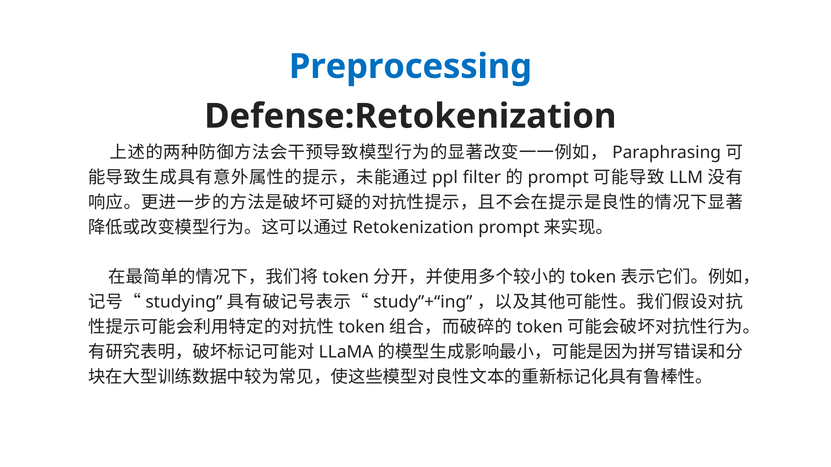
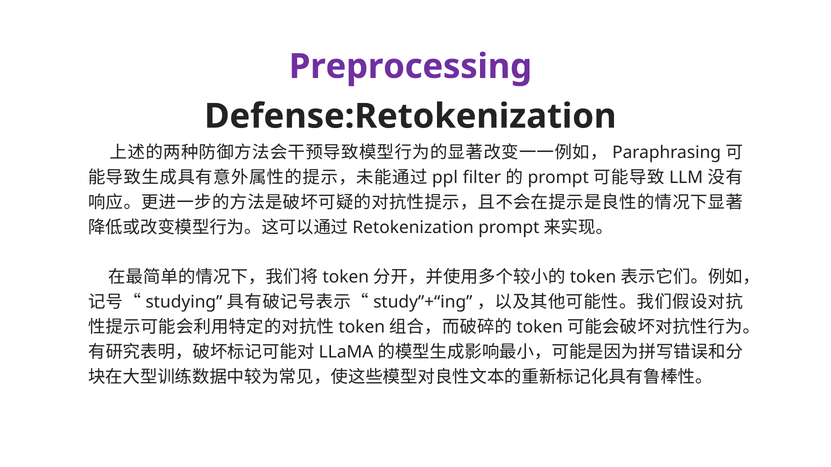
Preprocessing colour: blue -> purple (410, 67)
